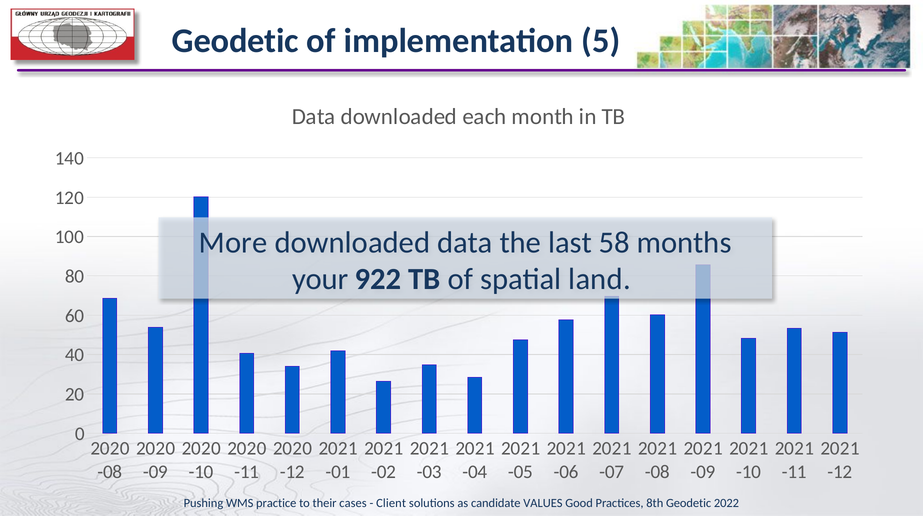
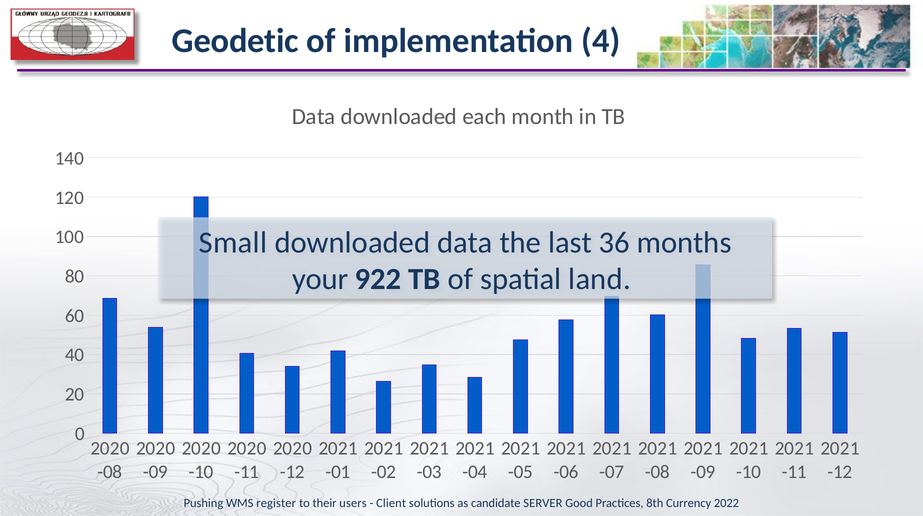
5: 5 -> 4 (601, 41)
More: More -> Small (233, 242)
58: 58 -> 36 (614, 242)
practice: practice -> register (276, 503)
cases: cases -> users (353, 503)
VALUES: VALUES -> SERVER (543, 503)
8th Geodetic: Geodetic -> Currency (689, 503)
